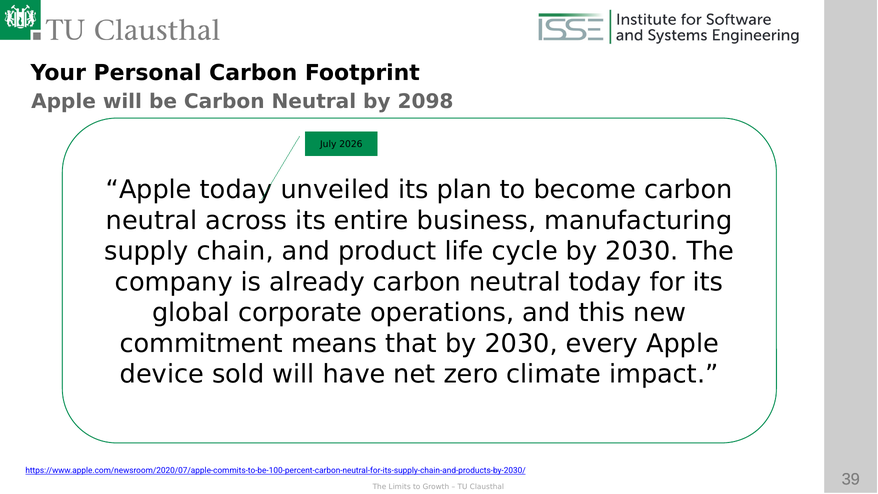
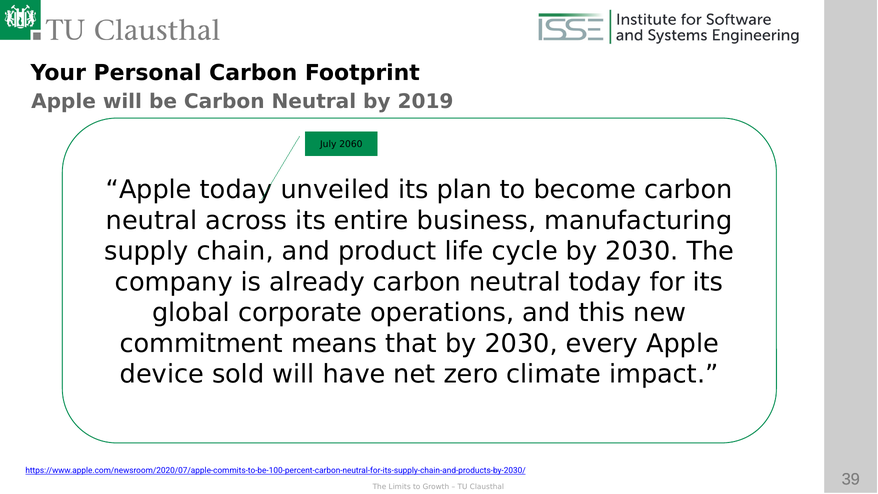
2098: 2098 -> 2019 (426, 102)
2026: 2026 -> 2060 (351, 144)
